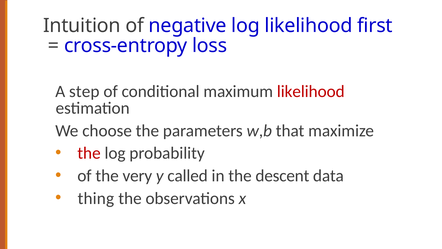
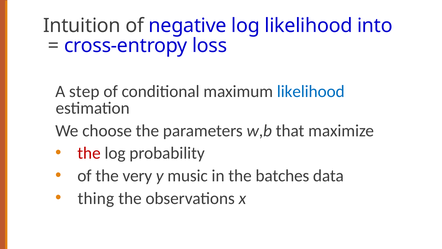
first: first -> into (375, 26)
likelihood colour: red -> blue (311, 91)
called: called -> music (188, 176)
descent: descent -> batches (282, 176)
